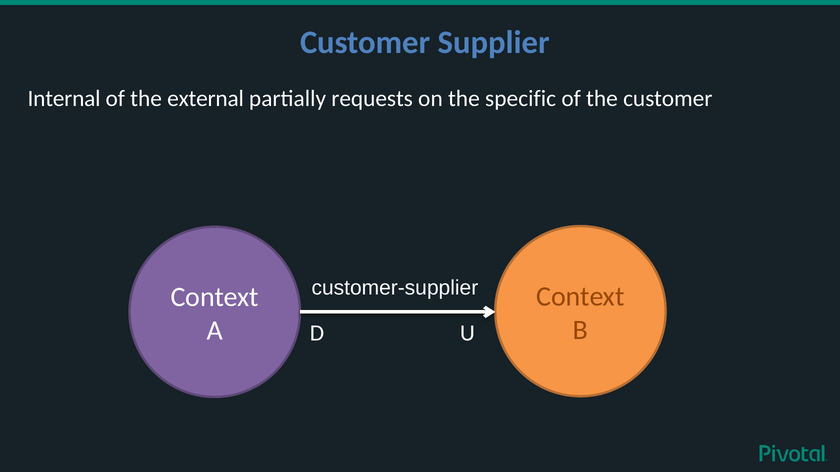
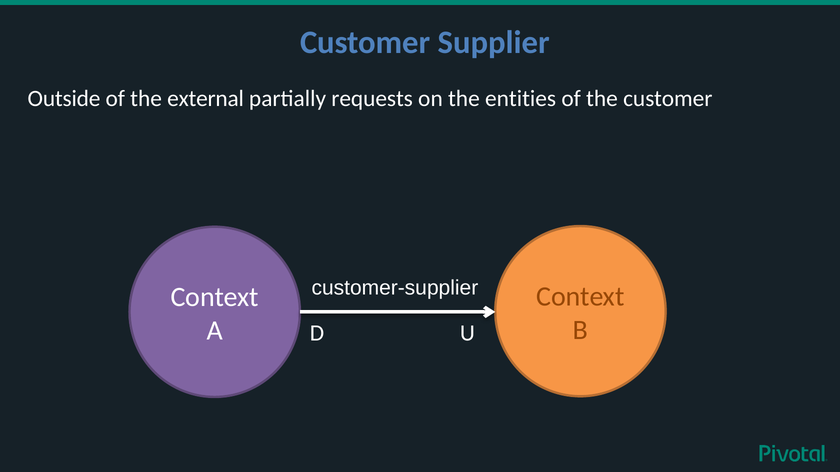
Internal: Internal -> Outside (64, 99)
specific: specific -> entities (521, 99)
